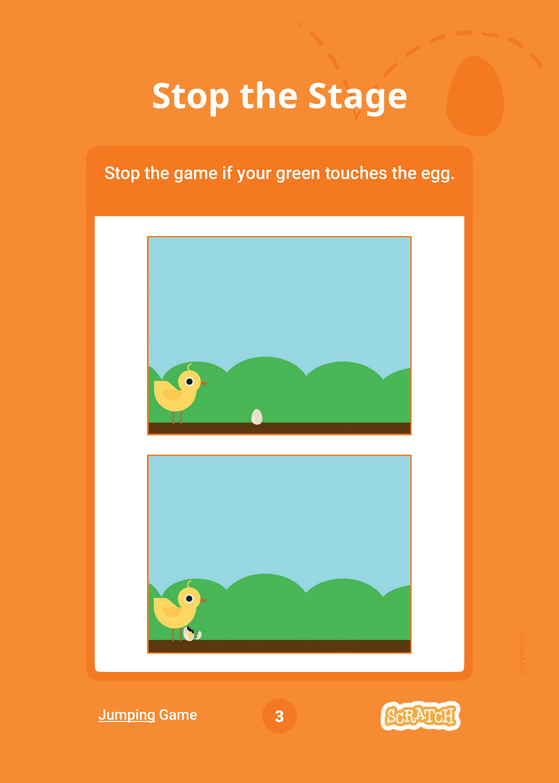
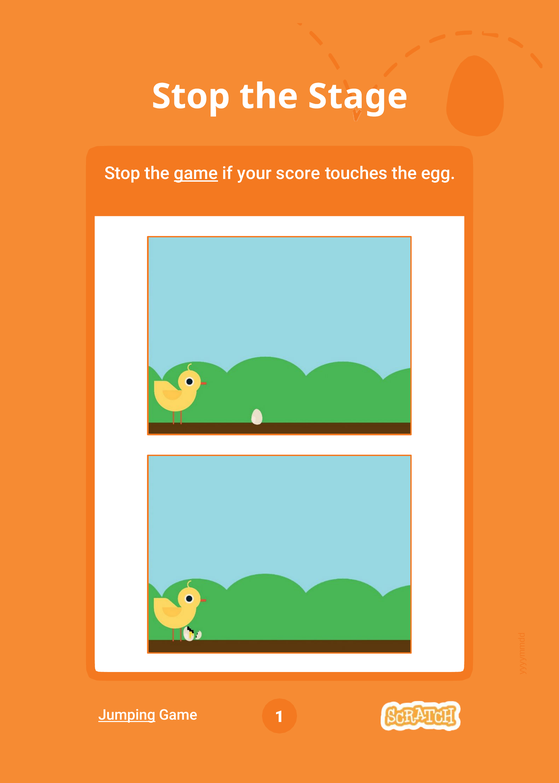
game underline: none -> present (196, 173)
green: green -> score (298, 173)
3: 3 -> 1 (279, 717)
